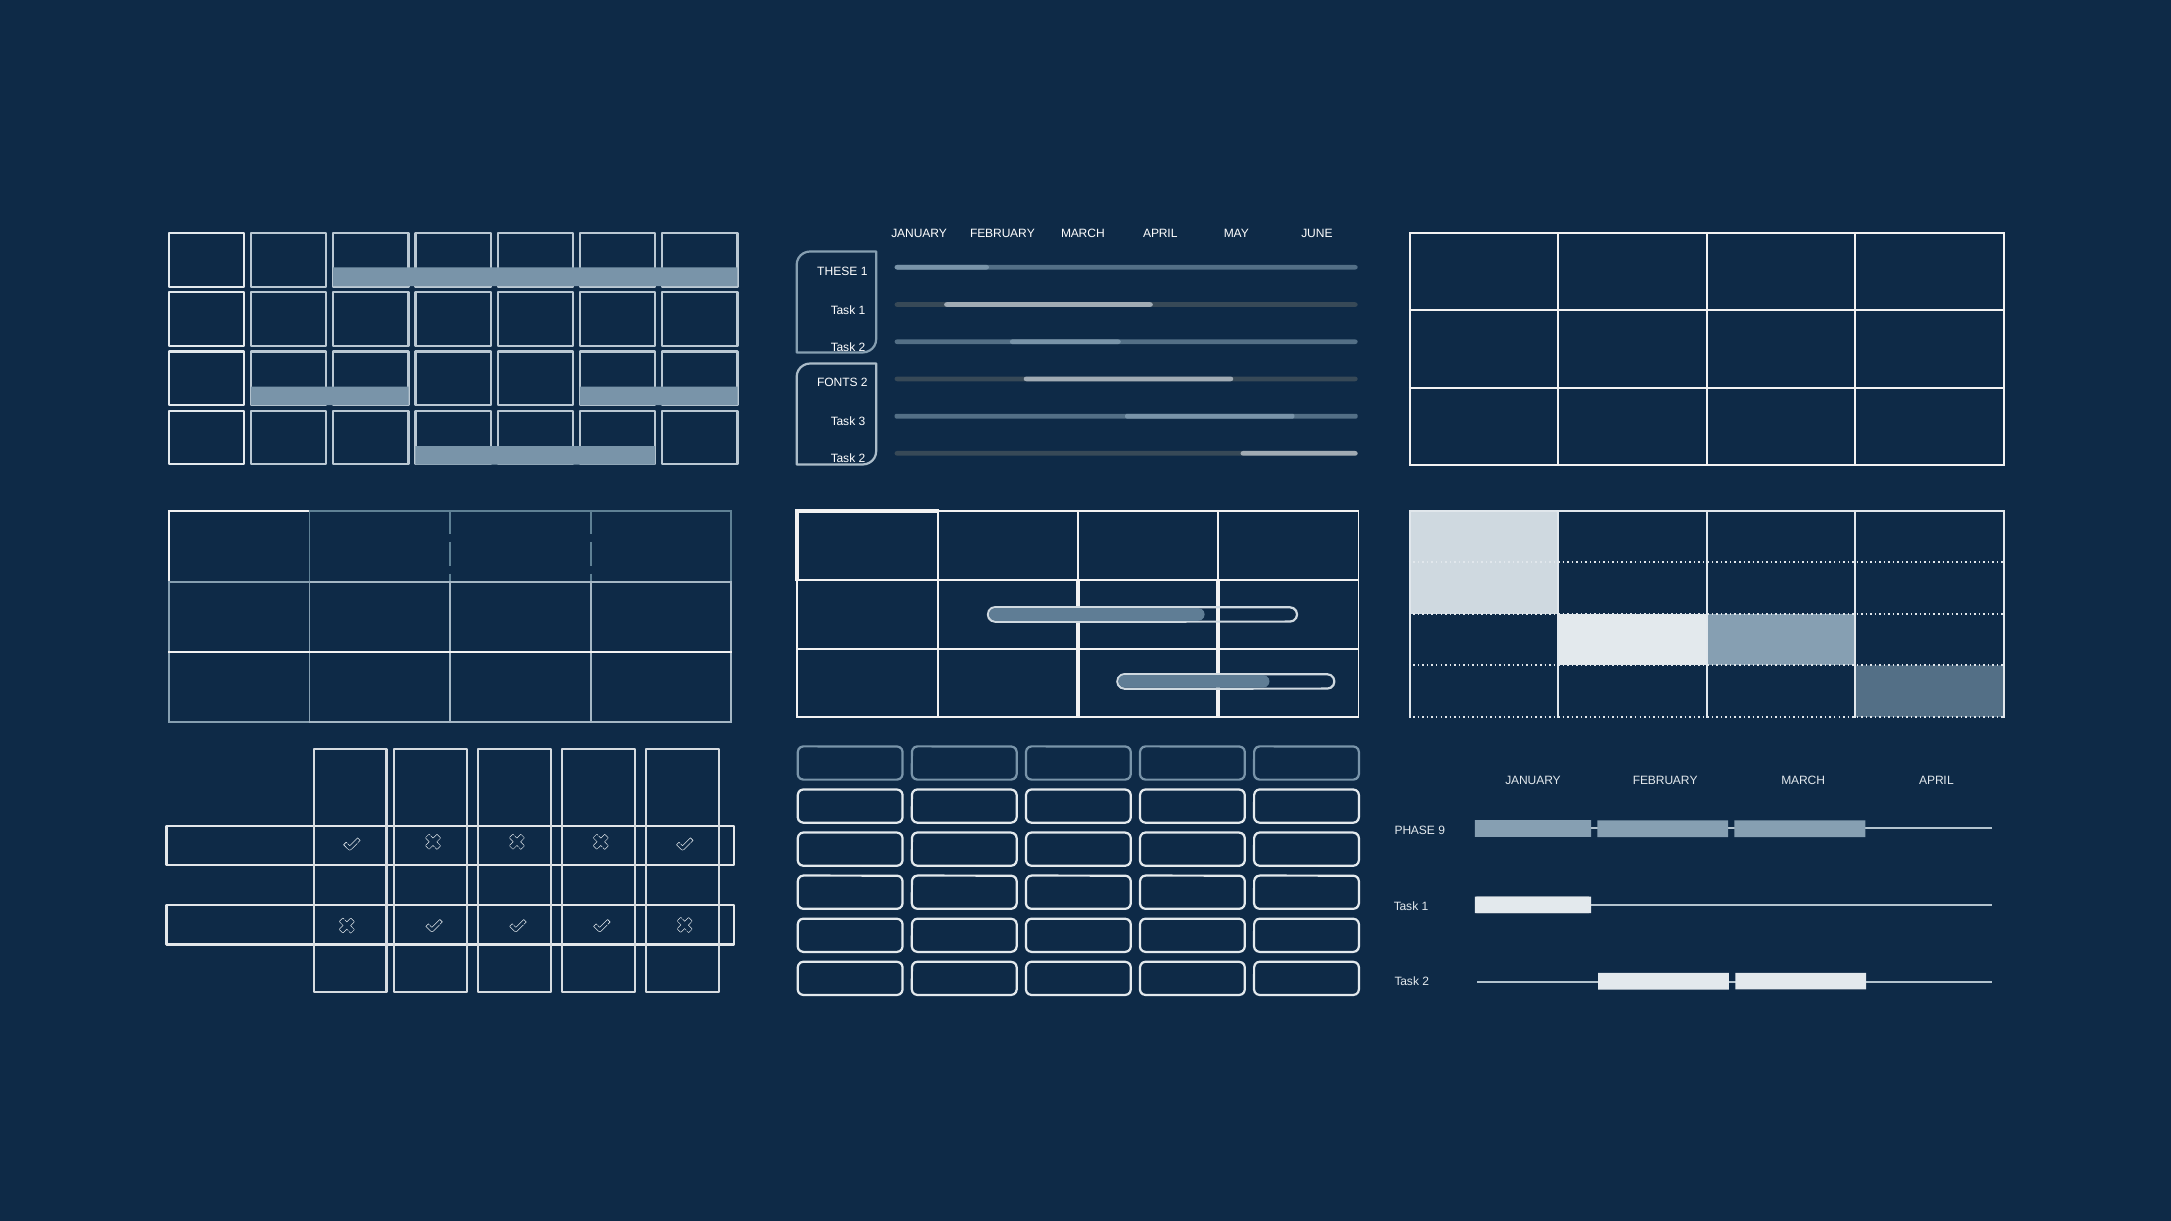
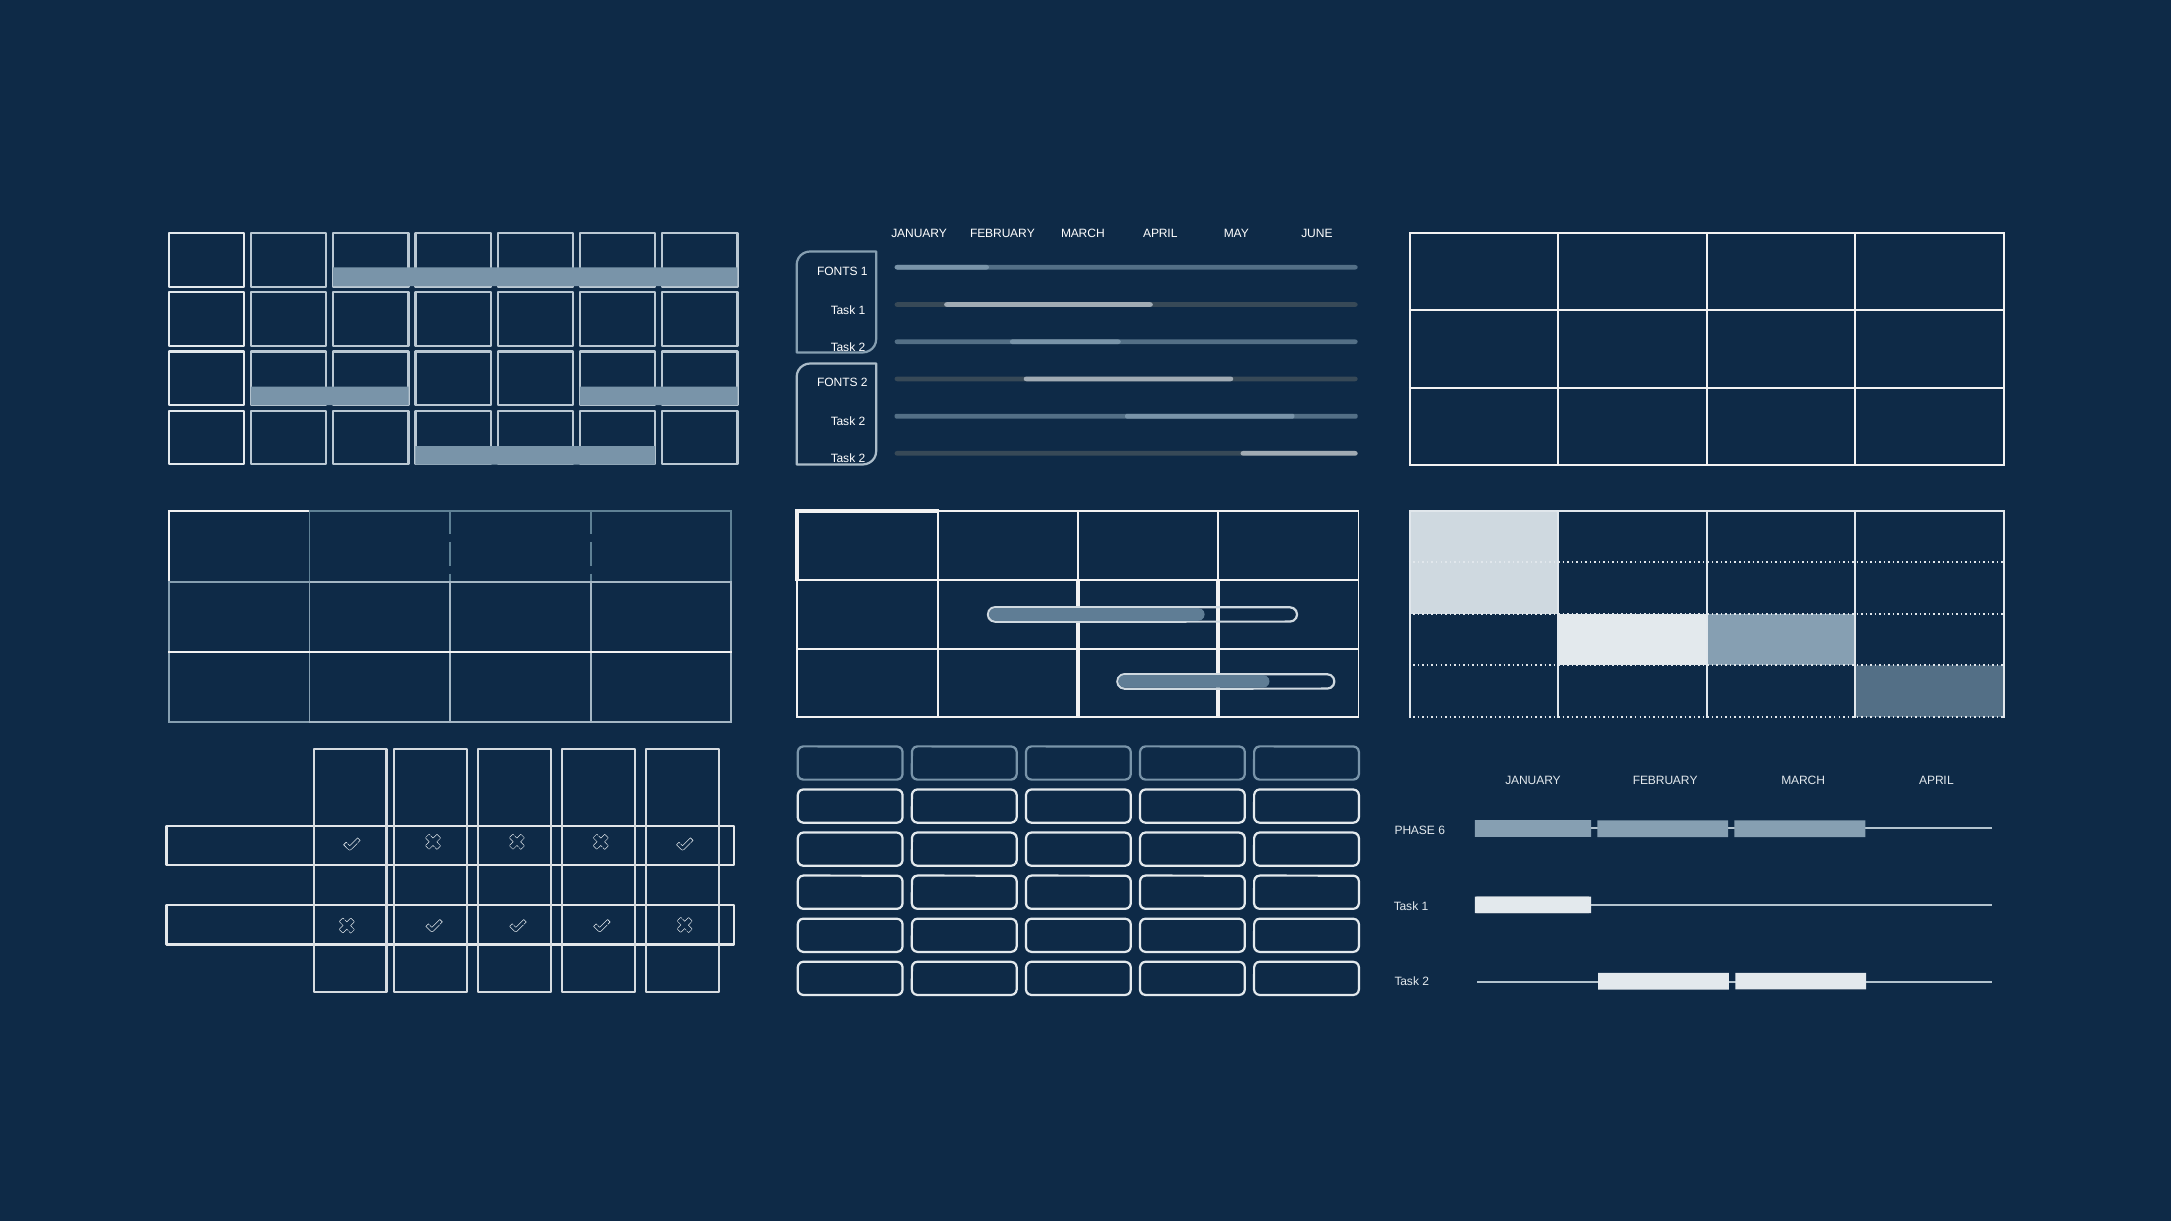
THESE: THESE -> FONTS (837, 272)
3: 3 -> 2 (862, 422)
9: 9 -> 6 (1442, 831)
